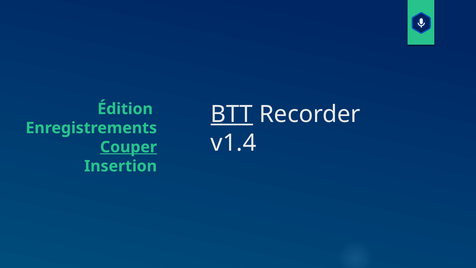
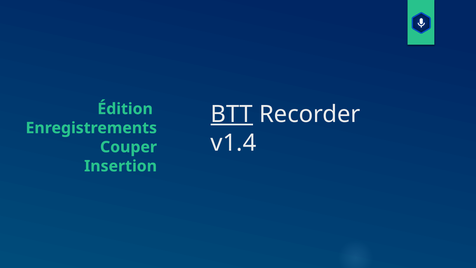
Couper underline: present -> none (129, 147)
